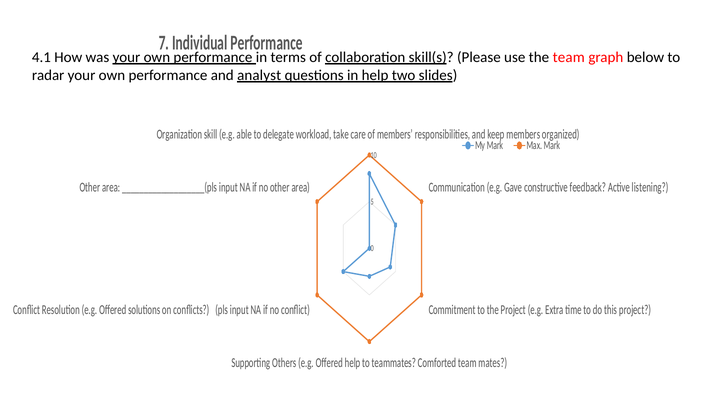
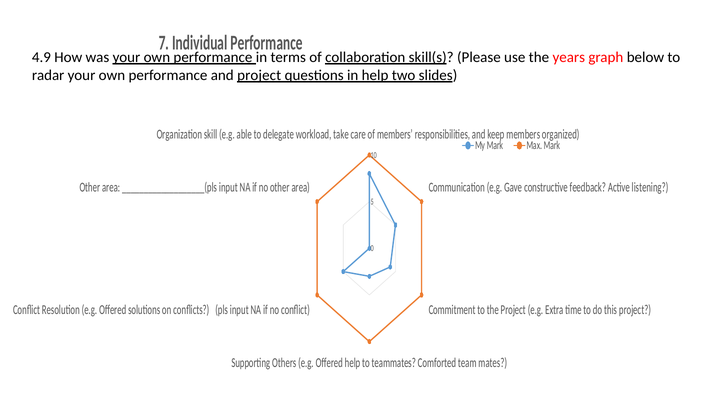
4.1: 4.1 -> 4.9 (41, 57)
the team: team -> years (569, 57)
and analyst: analyst -> project (259, 75)
